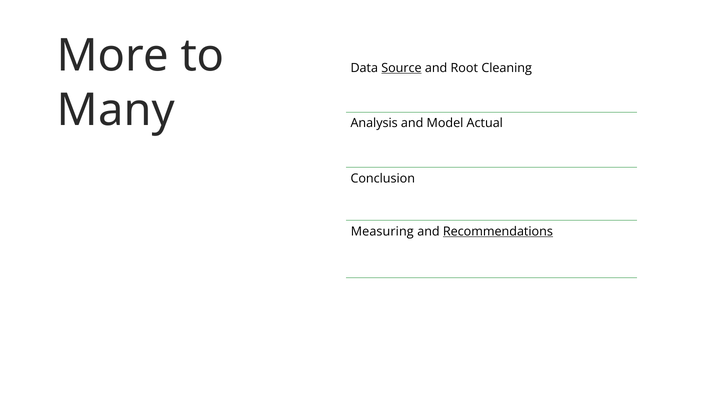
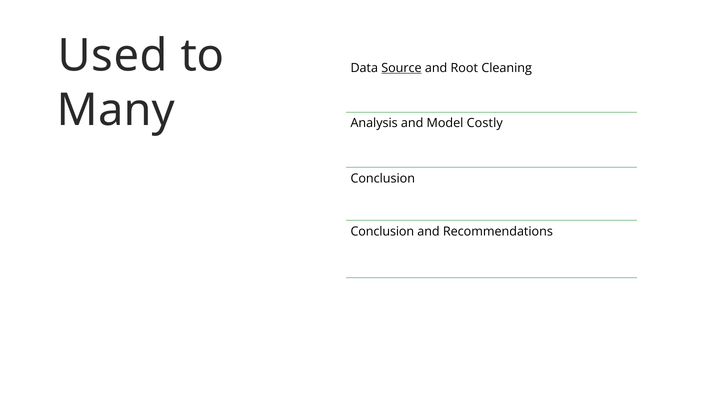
More: More -> Used (113, 56)
Actual: Actual -> Costly (485, 123)
Measuring: Measuring -> Conclusion (382, 231)
Recommendations underline: present -> none (498, 231)
